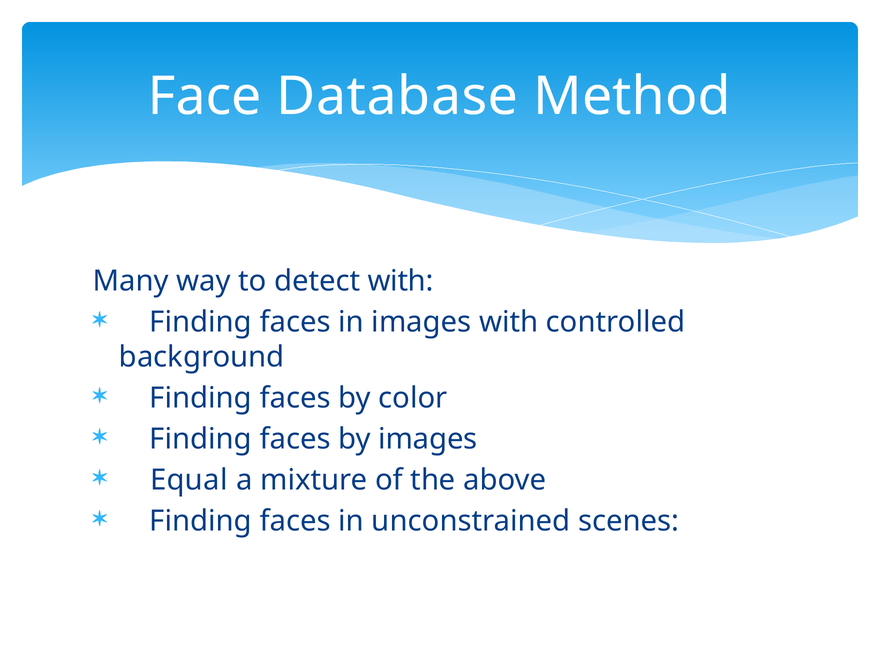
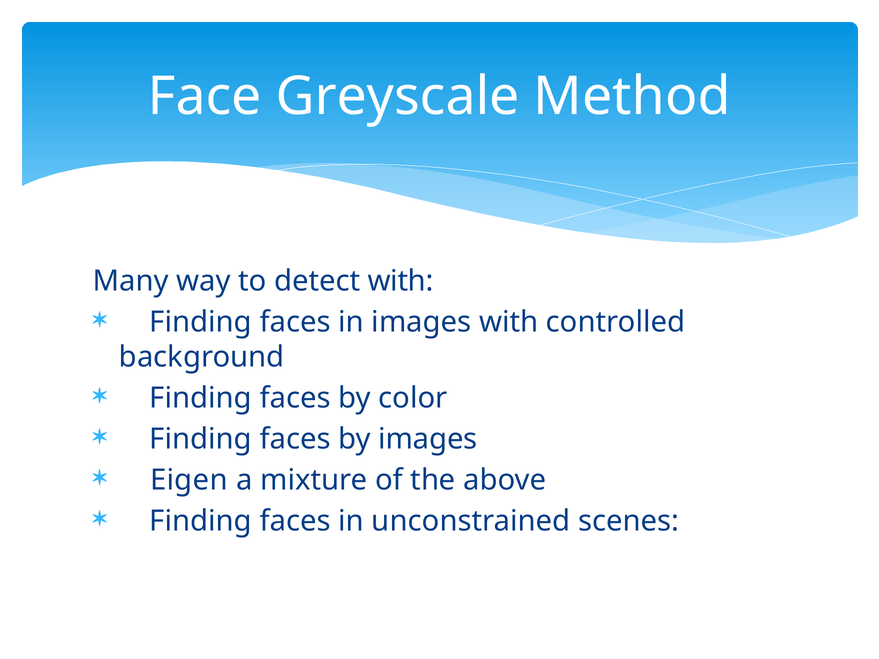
Database: Database -> Greyscale (398, 96)
Equal: Equal -> Eigen (189, 480)
